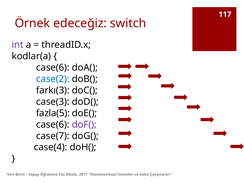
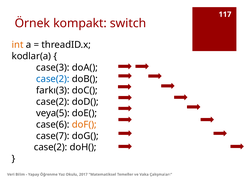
edeceğiz: edeceğiz -> kompakt (80, 23)
int colour: purple -> orange (18, 45)
case(6: case(6 -> case(3 (53, 68)
case(3: case(3 -> case(2 (53, 102)
fazla(5: fazla(5 -> veya(5 (53, 113)
doF( colour: purple -> orange (84, 124)
case(4: case(4 -> case(2 (51, 147)
